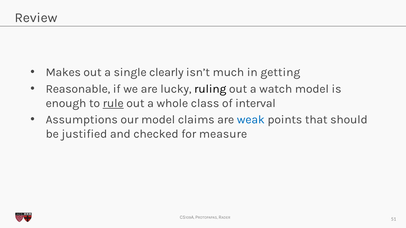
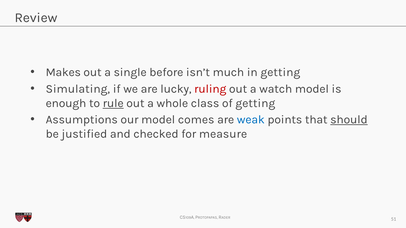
clearly: clearly -> before (166, 72)
Reasonable: Reasonable -> Simulating (78, 89)
ruling colour: black -> red (210, 89)
of interval: interval -> getting (255, 103)
claims: claims -> comes (196, 120)
should underline: none -> present (349, 120)
